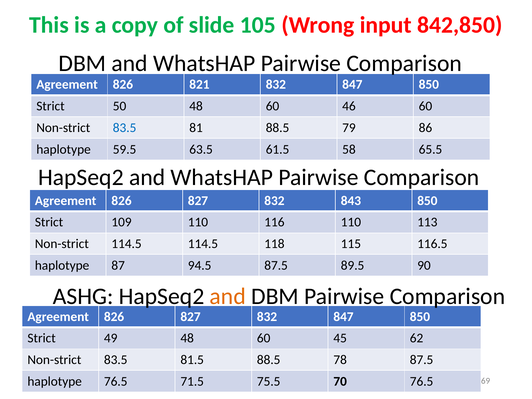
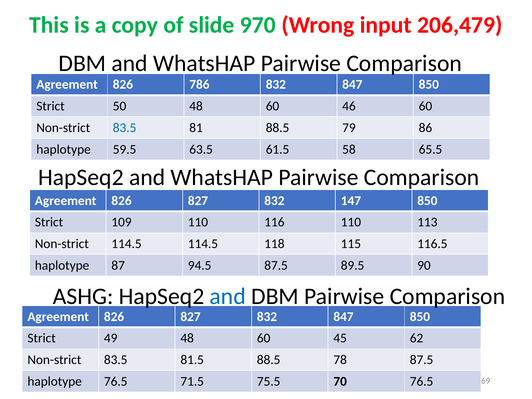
105: 105 -> 970 (258, 25)
842,850: 842,850 -> 206,479 (460, 25)
821: 821 -> 786 (199, 85)
843: 843 -> 147 (351, 201)
and colour: orange -> blue (228, 296)
